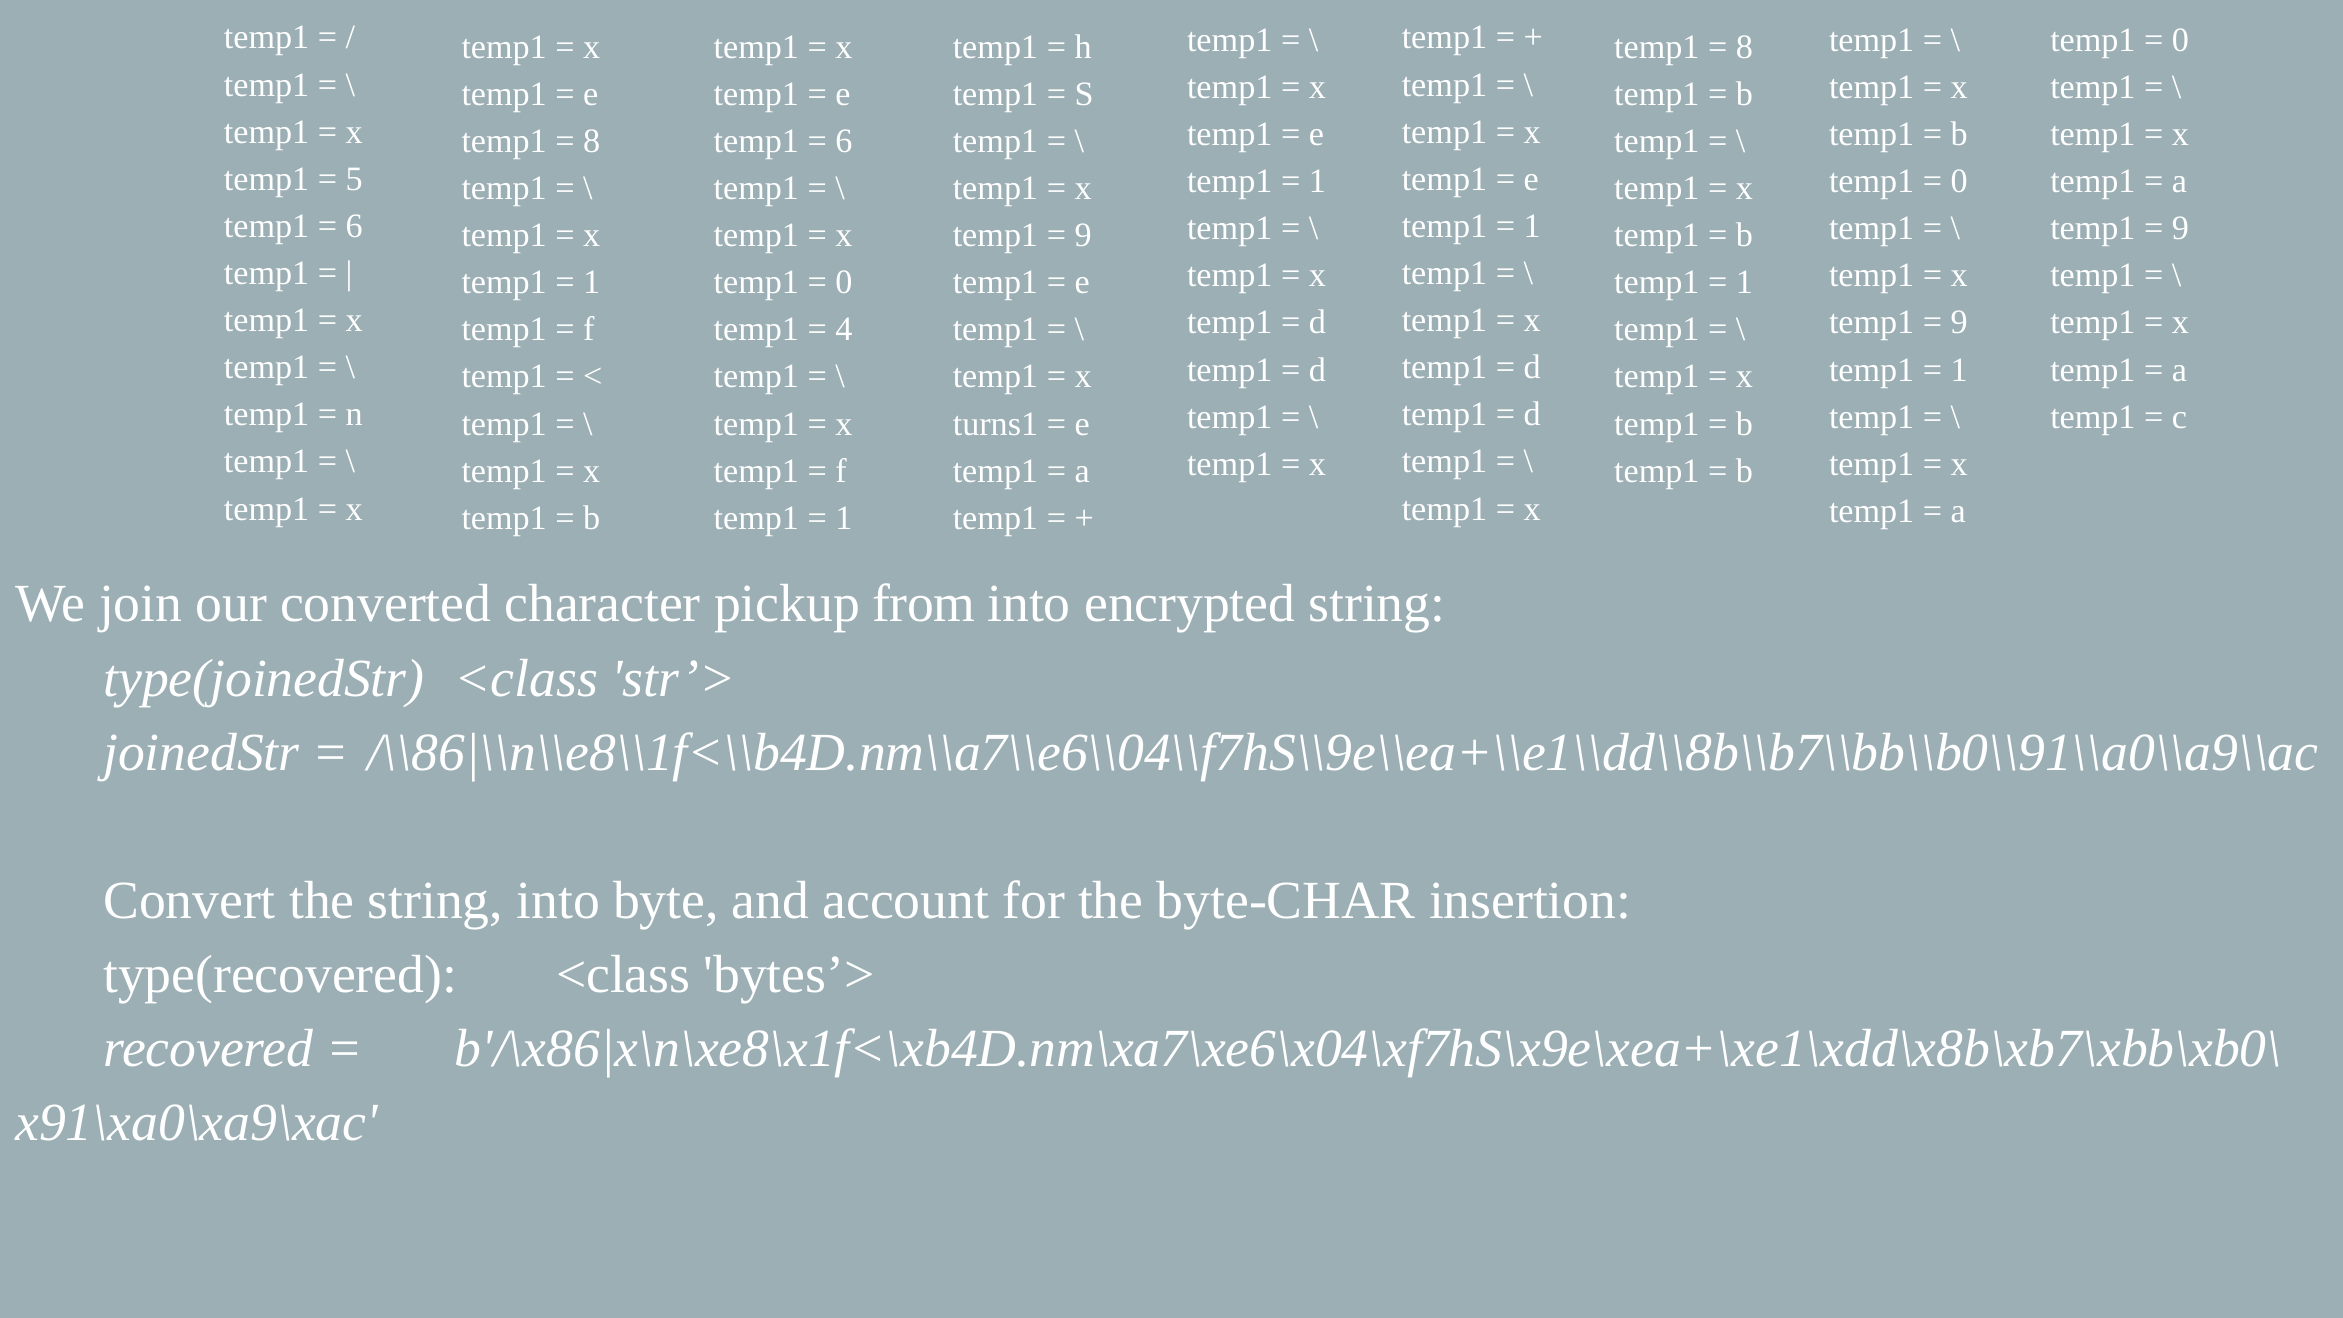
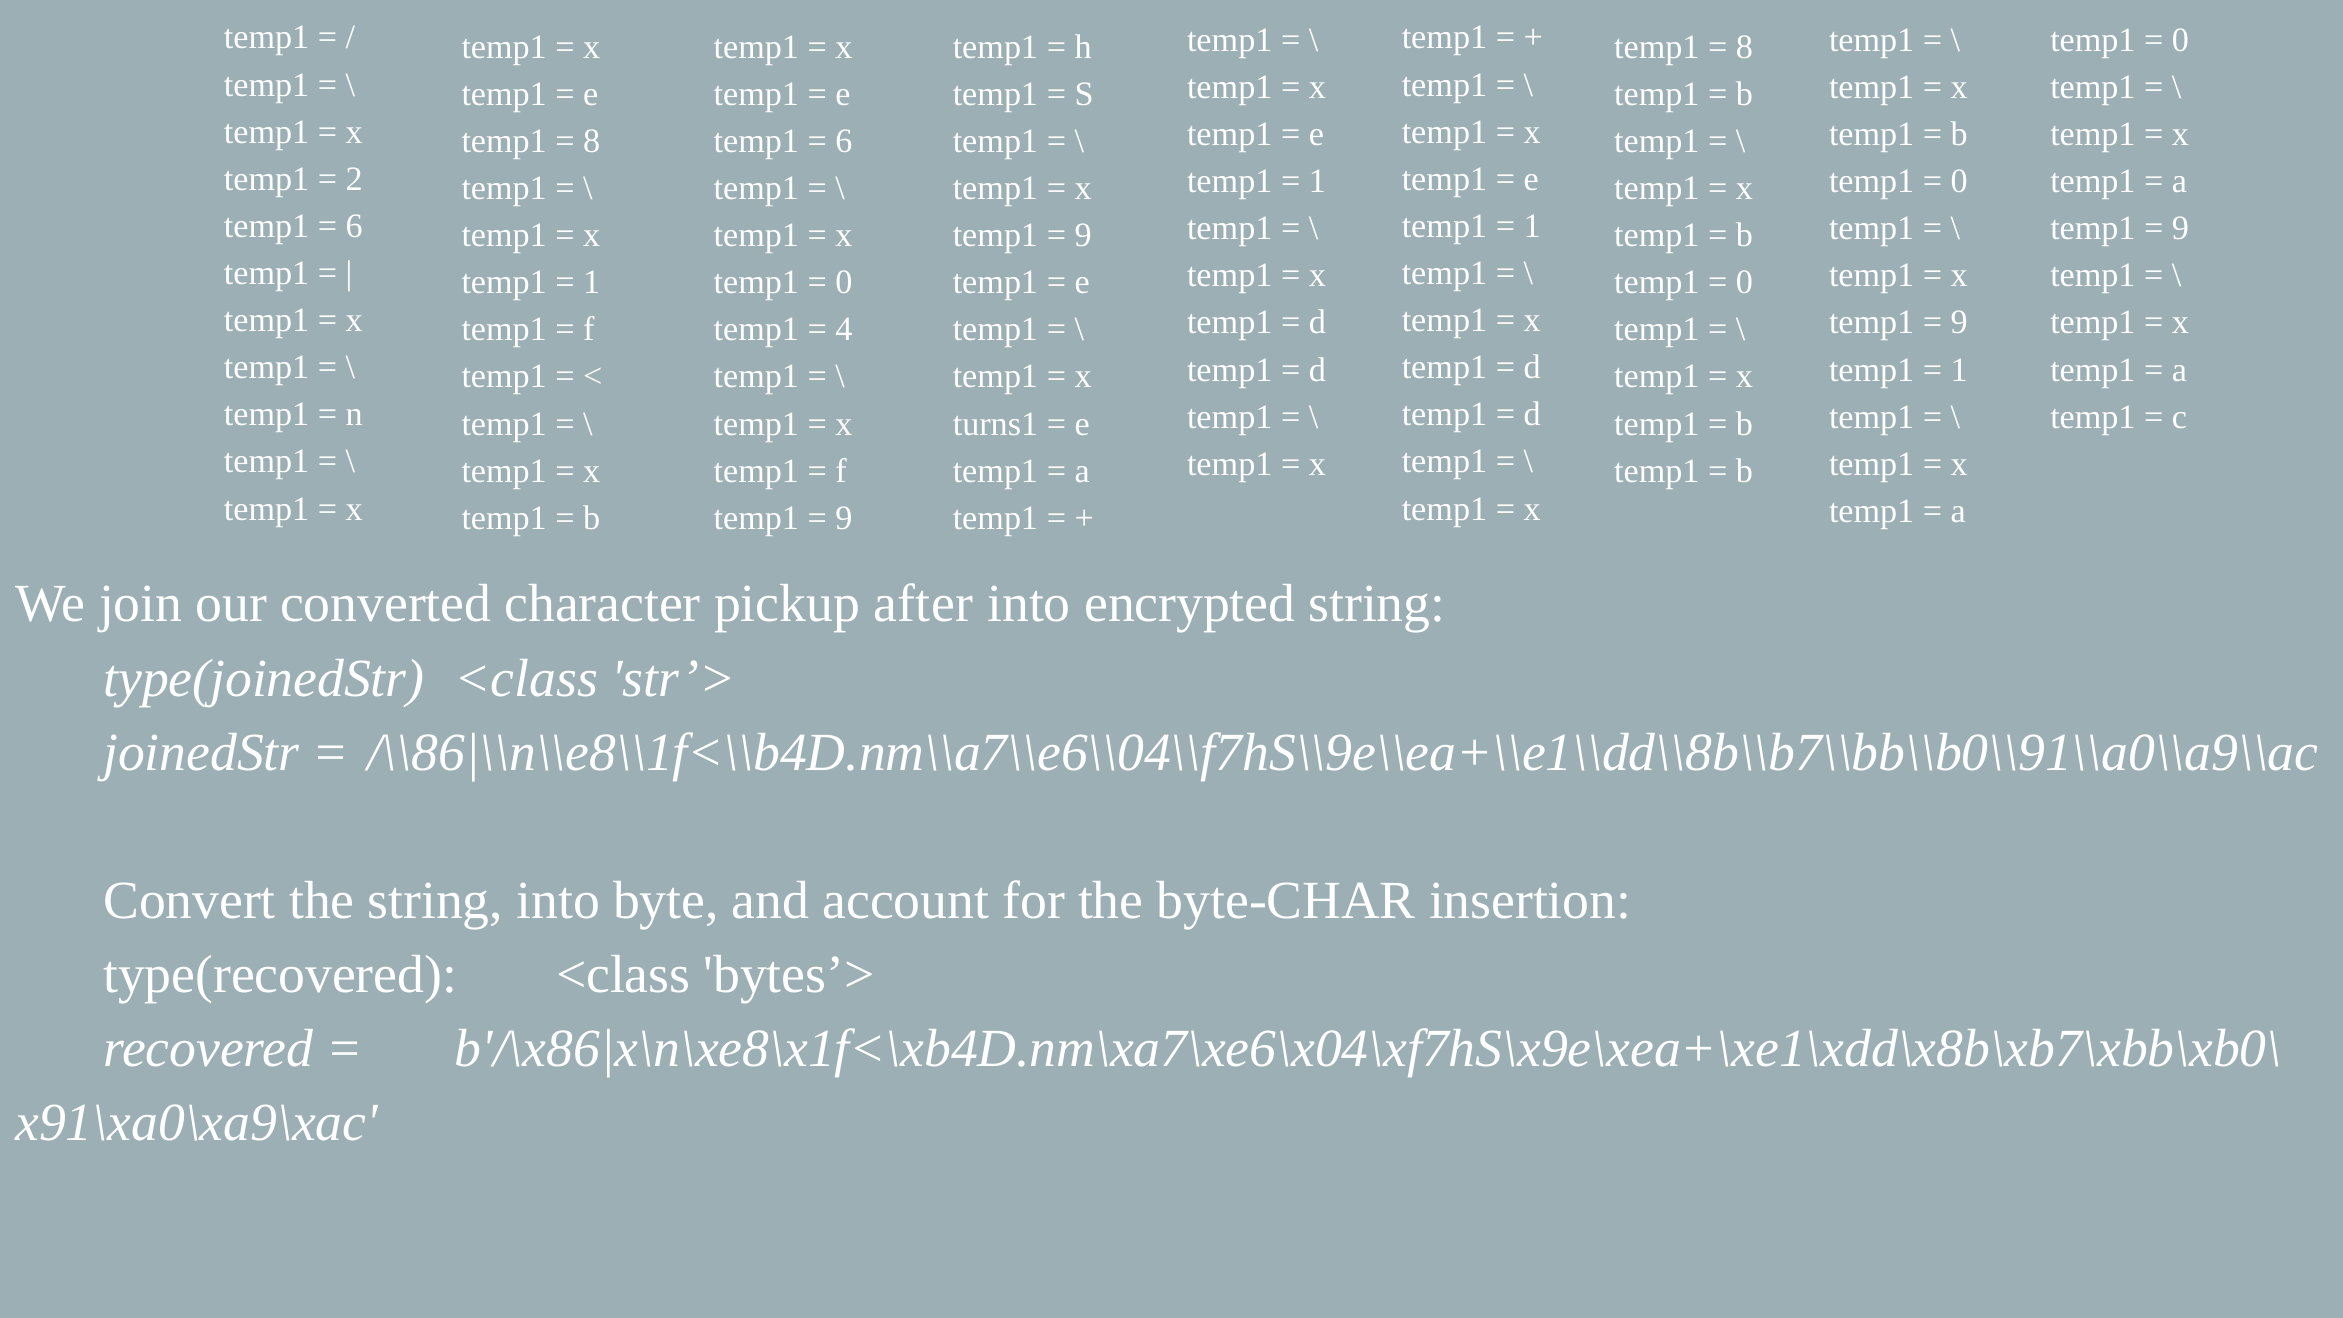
5: 5 -> 2 (354, 179)
1: 1 -> 0 (1744, 282)
1: 1 -> 9 (844, 518)
from: from -> after (923, 604)
